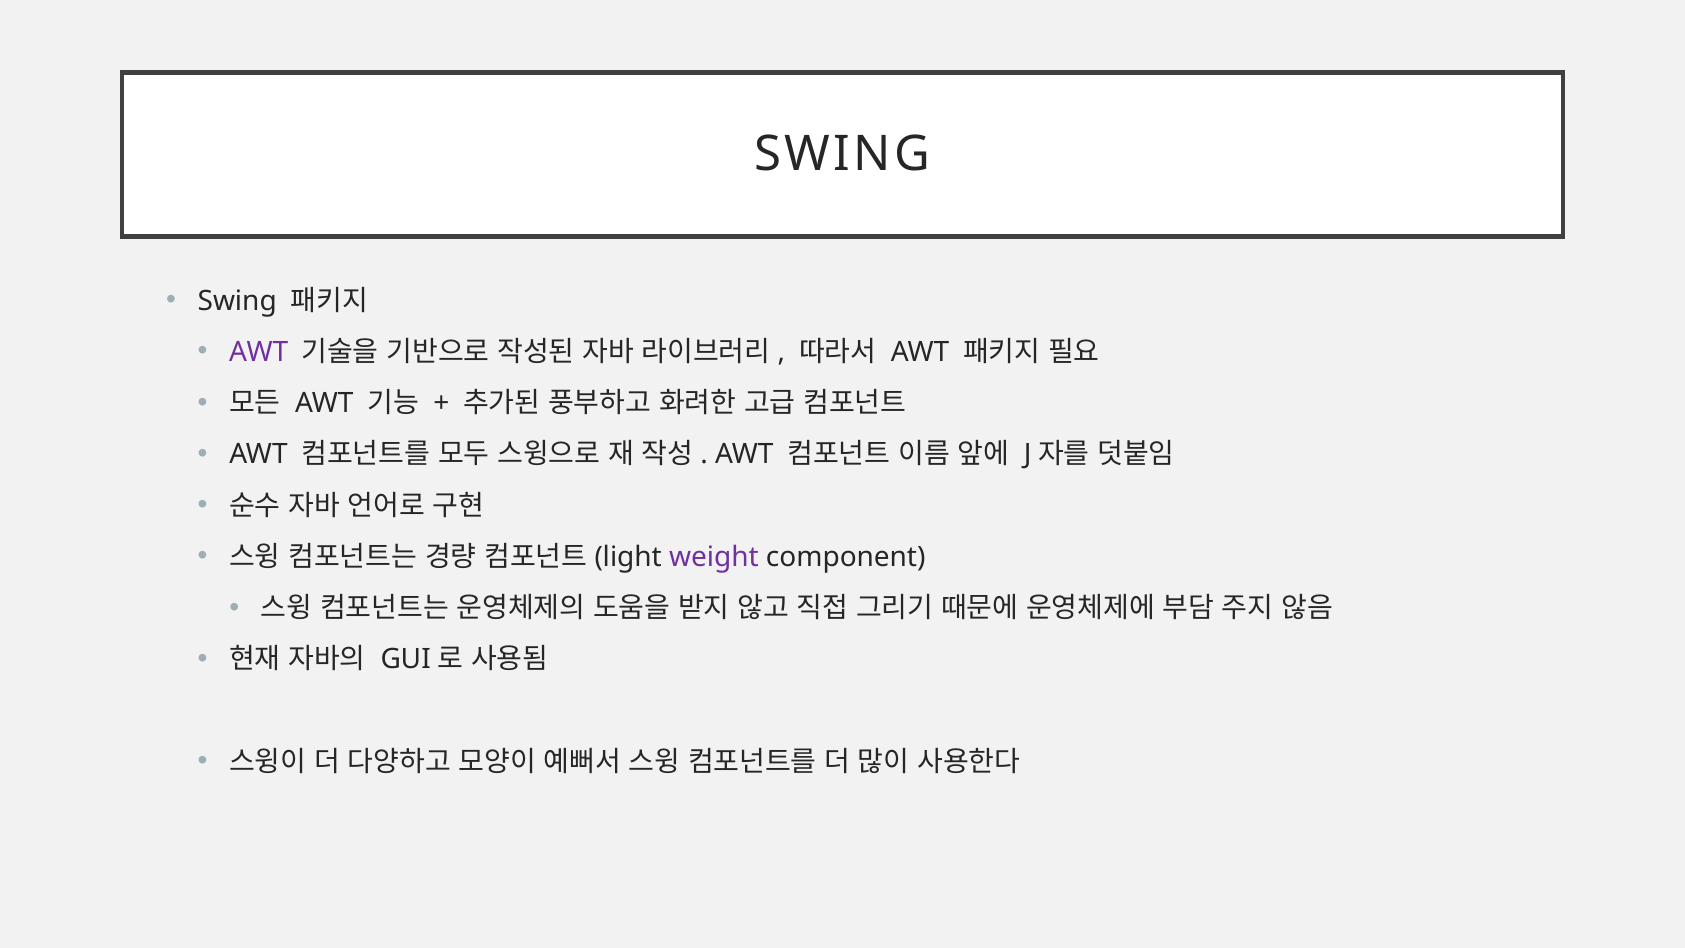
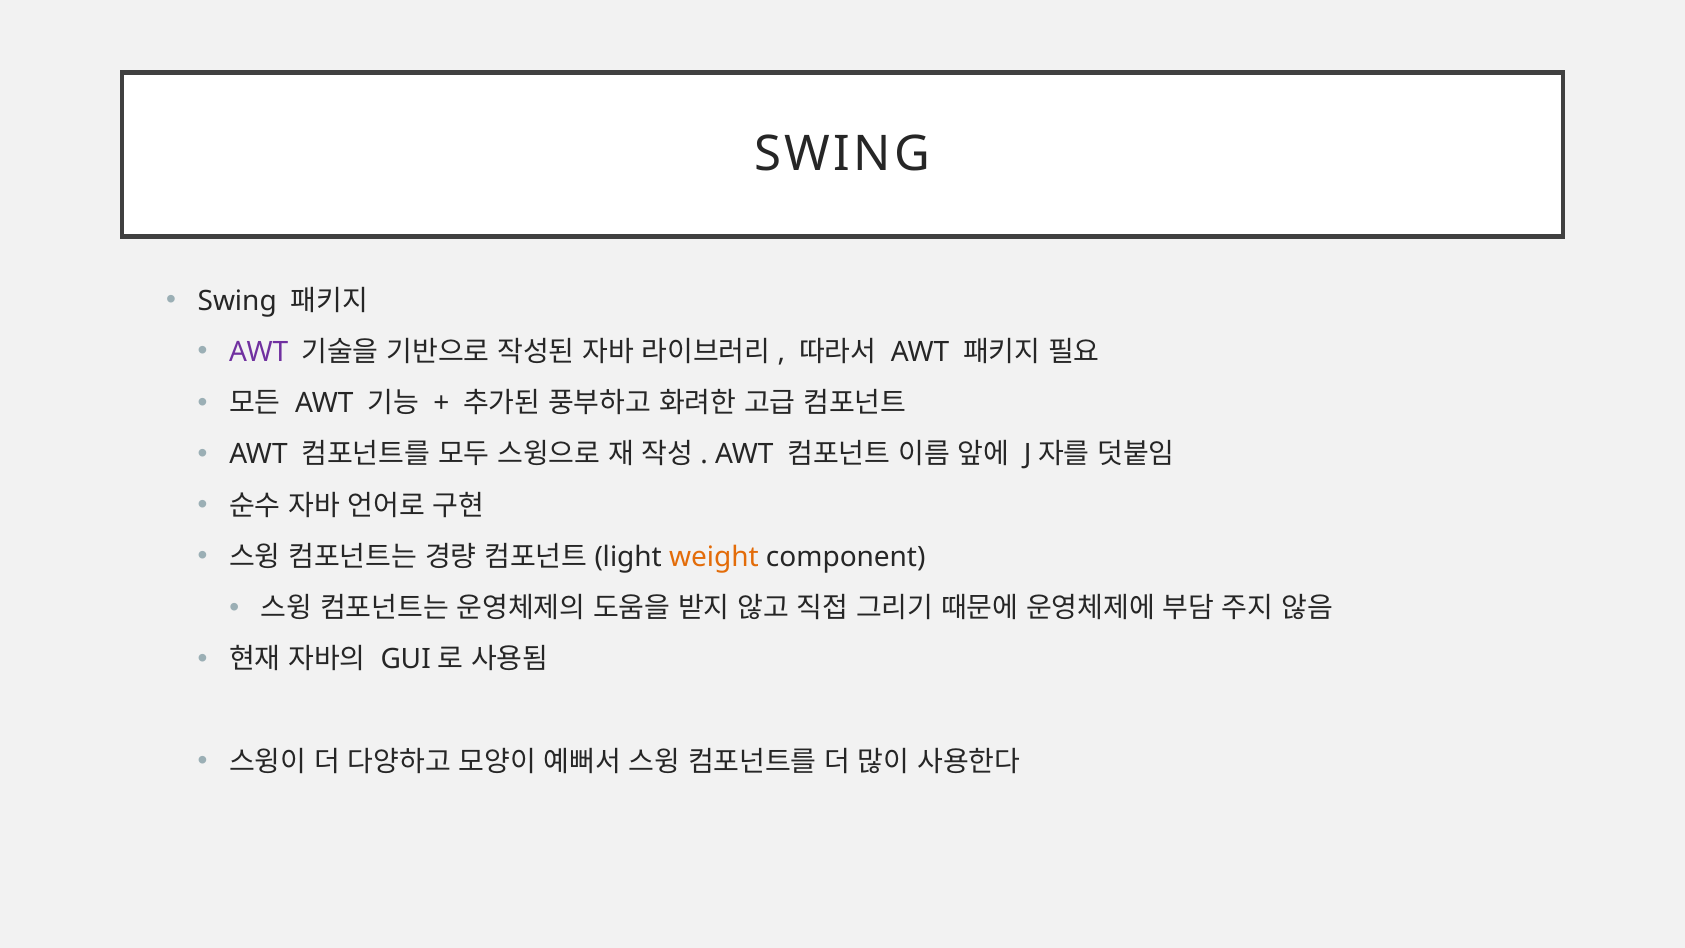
weight colour: purple -> orange (714, 557)
